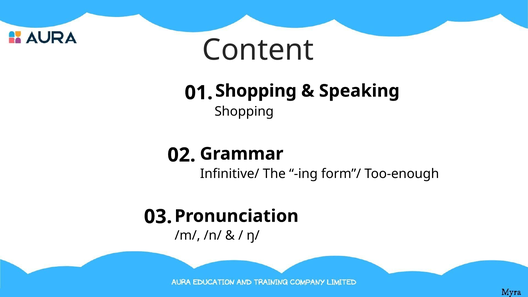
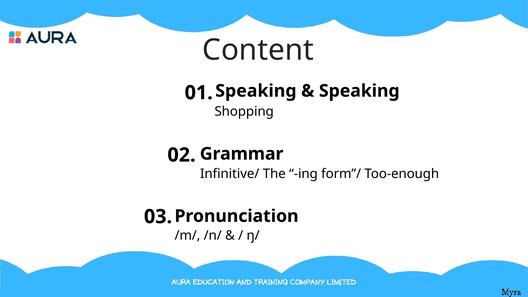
Shopping: Shopping -> Speaking (256, 91)
